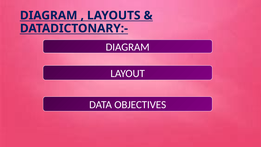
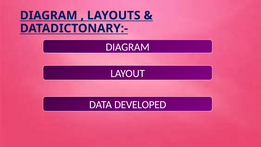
OBJECTIVES: OBJECTIVES -> DEVELOPED (140, 105)
